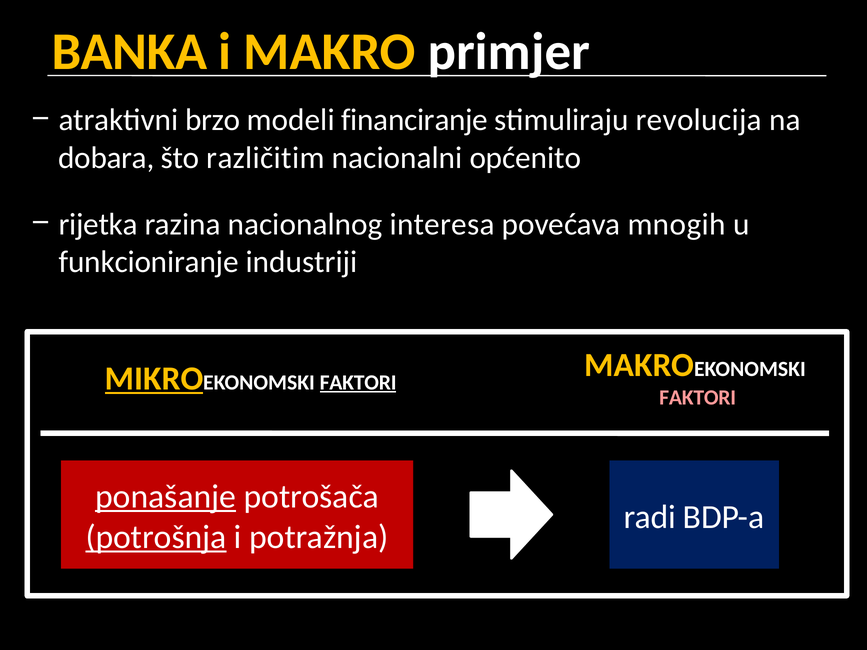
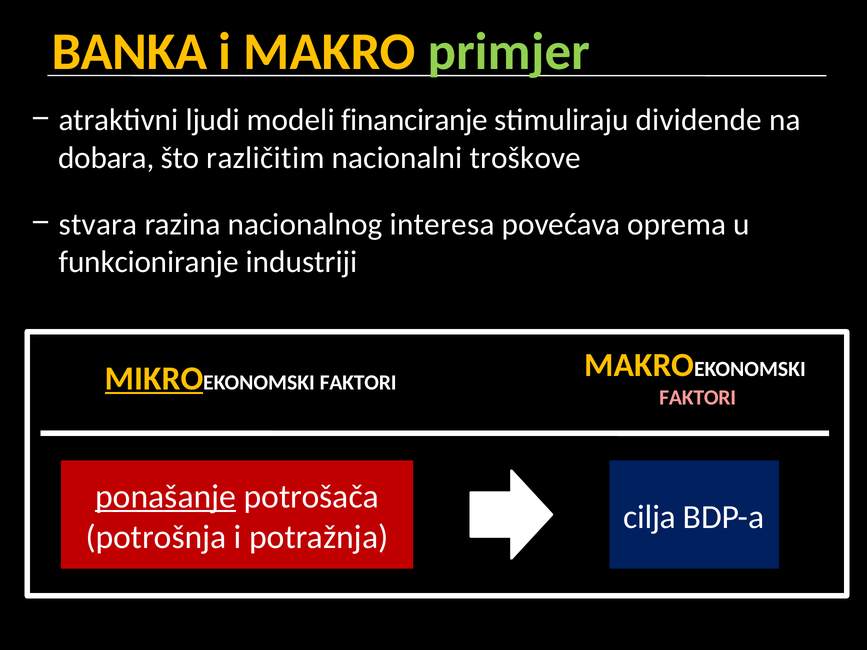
primjer colour: white -> light green (509, 52)
brzo: brzo -> ljudi (213, 120)
revolucija: revolucija -> dividende (699, 120)
općenito: općenito -> troškove (525, 158)
rijetka: rijetka -> stvara (98, 224)
mnogih: mnogih -> oprema (677, 224)
FAKTORI underline: present -> none (358, 383)
radi: radi -> cilja (650, 517)
potrošnja underline: present -> none (156, 537)
